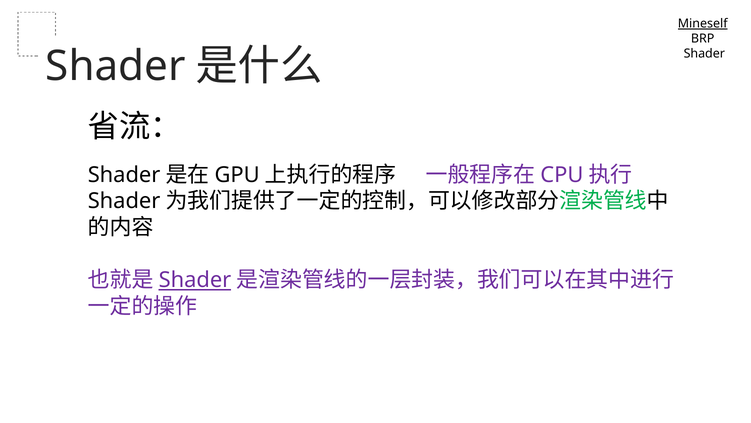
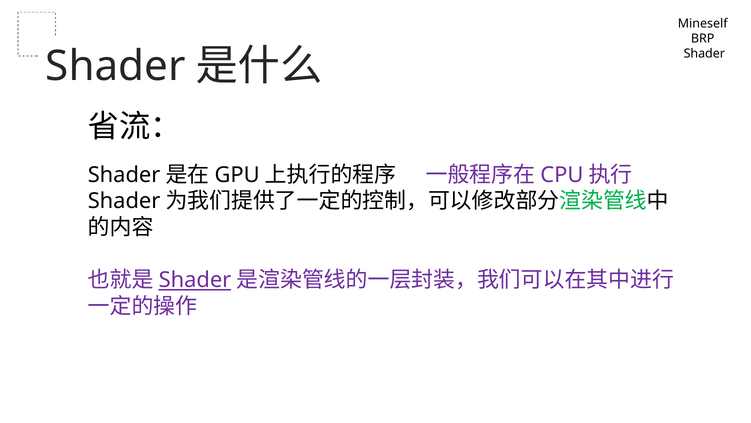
Mineself underline: present -> none (703, 23)
